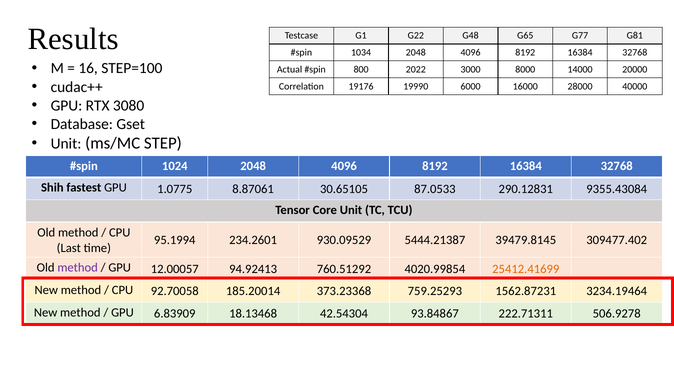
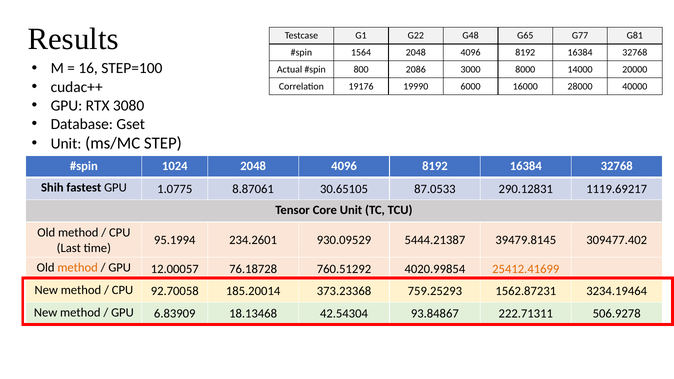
1034: 1034 -> 1564 (361, 53)
2022: 2022 -> 2086 (416, 70)
9355.43084: 9355.43084 -> 1119.69217 (617, 189)
method colour: purple -> orange (78, 268)
94.92413: 94.92413 -> 76.18728 (253, 269)
